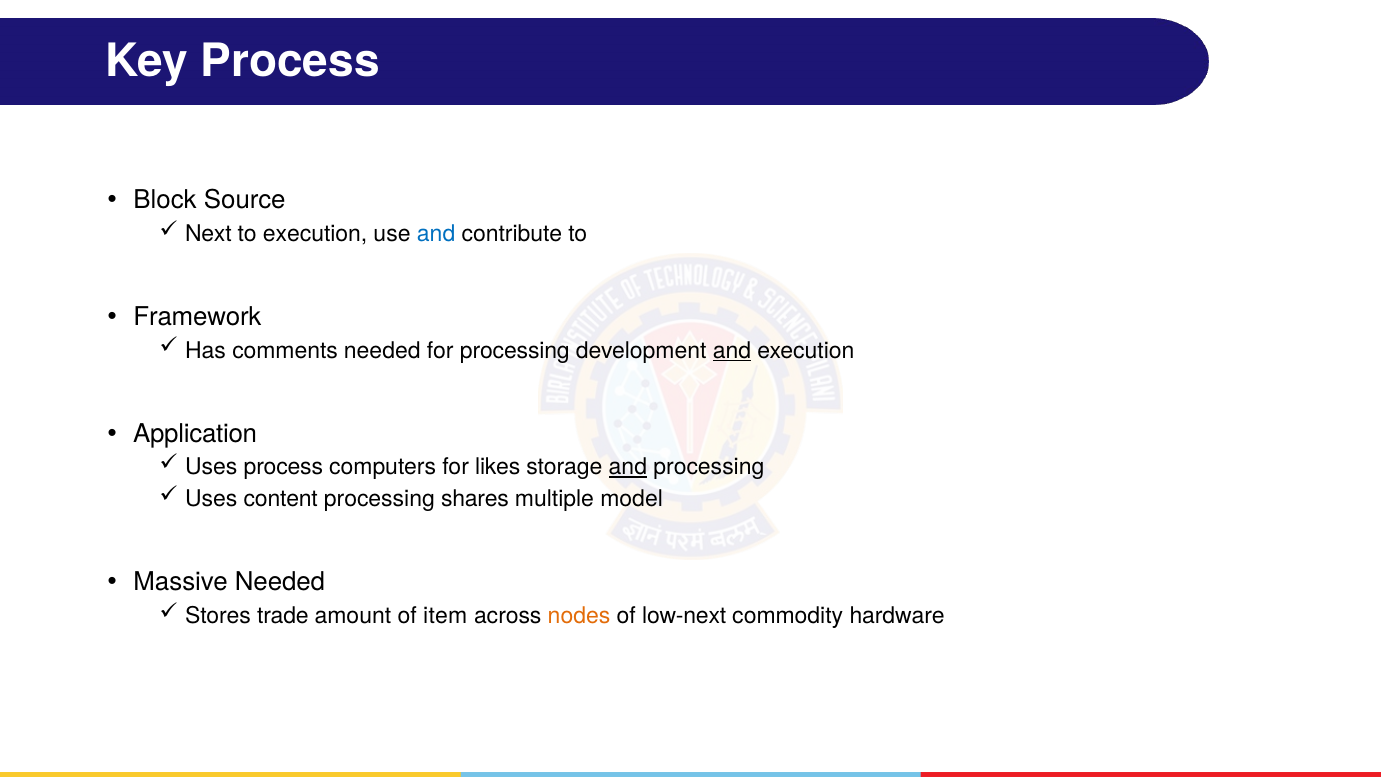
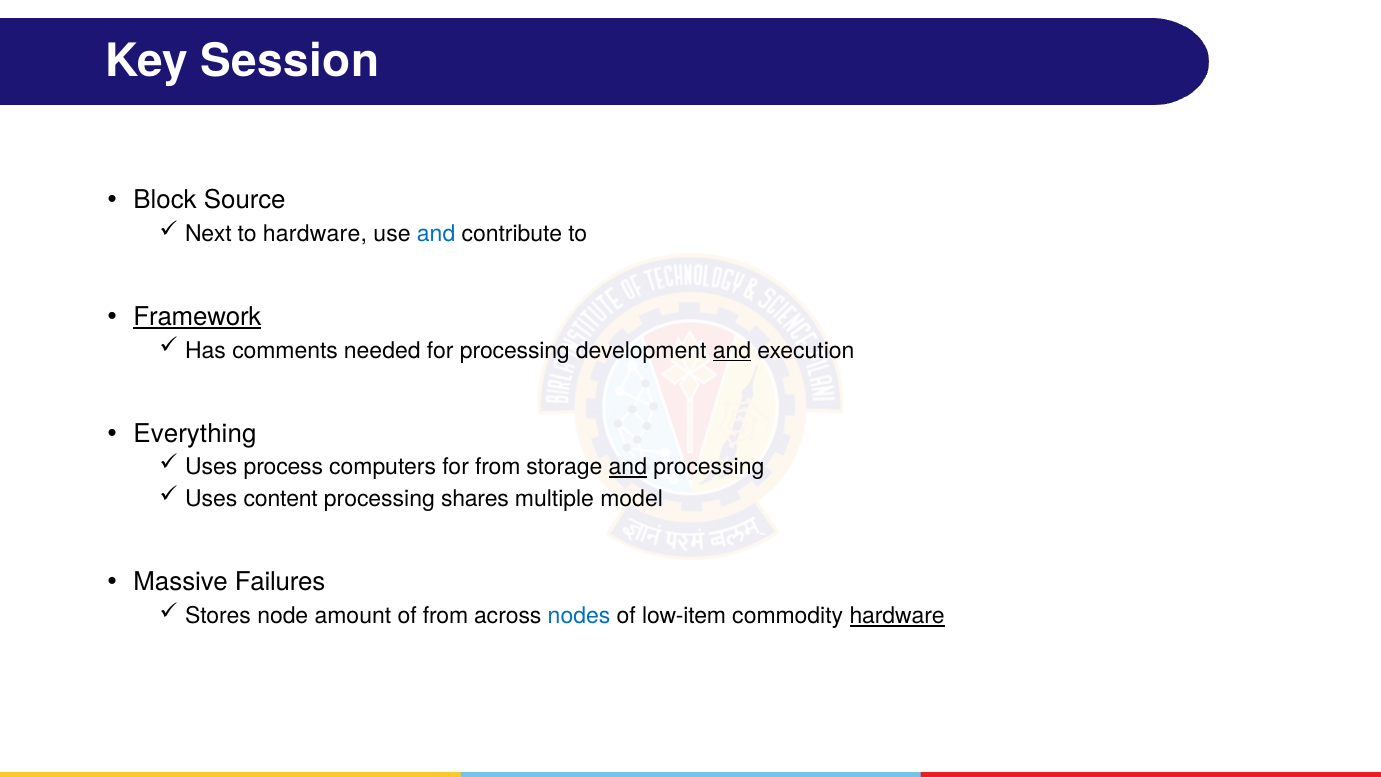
Key Process: Process -> Session (290, 61)
to execution: execution -> hardware (315, 234)
Framework underline: none -> present (197, 317)
Application: Application -> Everything (195, 434)
for likes: likes -> from (498, 467)
Massive Needed: Needed -> Failures (280, 582)
trade: trade -> node (283, 616)
of item: item -> from (446, 616)
nodes colour: orange -> blue (579, 616)
low-next: low-next -> low-item (684, 616)
hardware underline: none -> present (897, 616)
